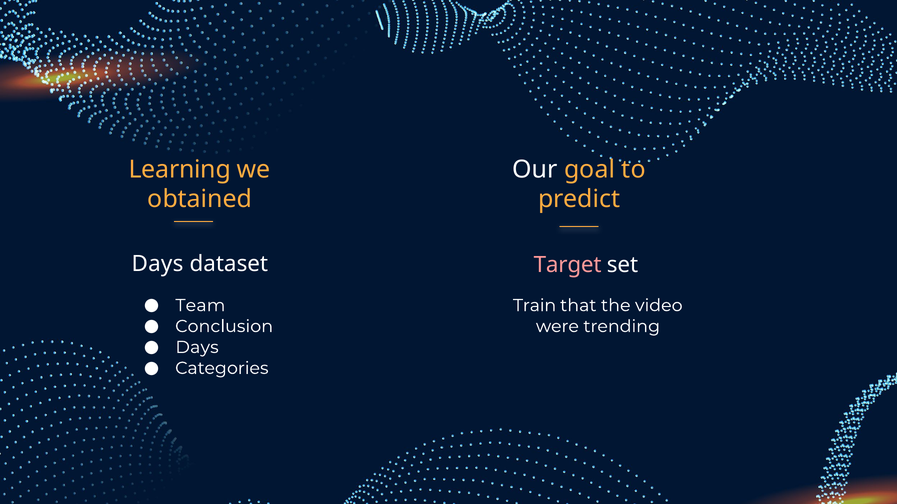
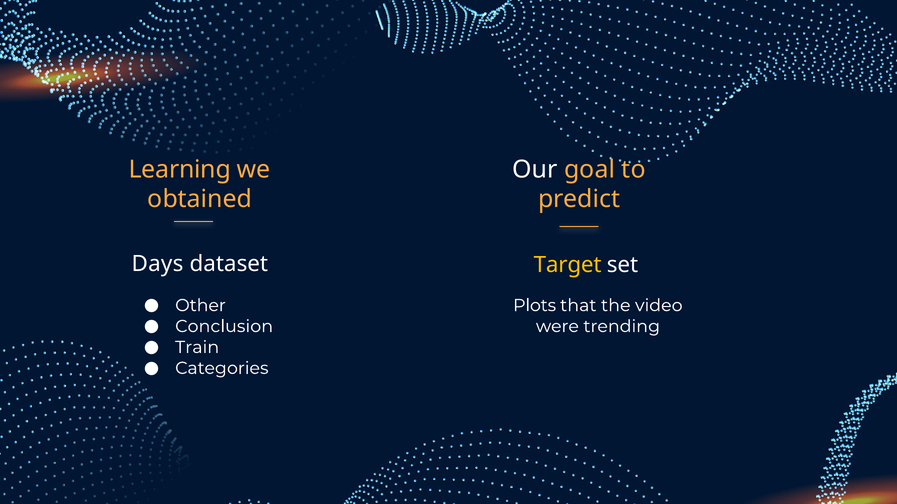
Target colour: pink -> yellow (568, 265)
Team: Team -> Other (200, 306)
Train: Train -> Plots (535, 306)
Days: Days -> Train (197, 348)
